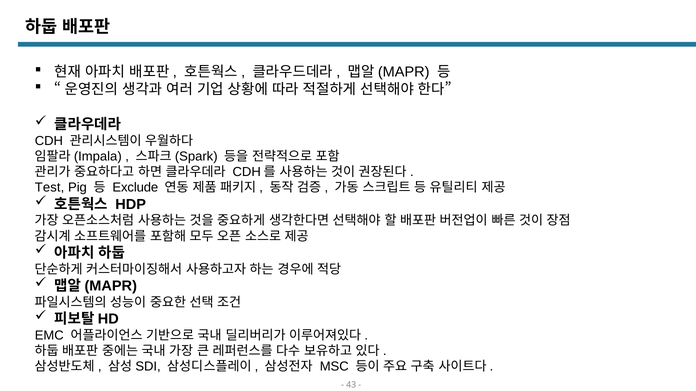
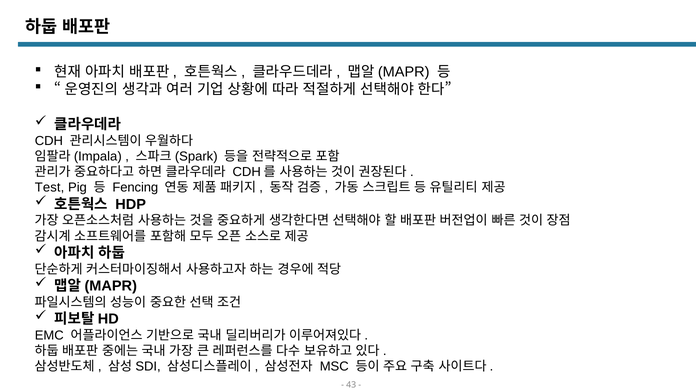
Exclude: Exclude -> Fencing (135, 188)
